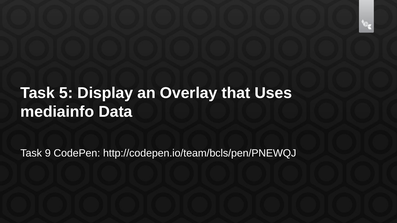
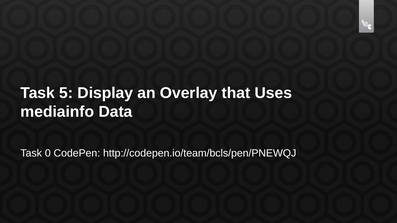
9: 9 -> 0 (48, 153)
